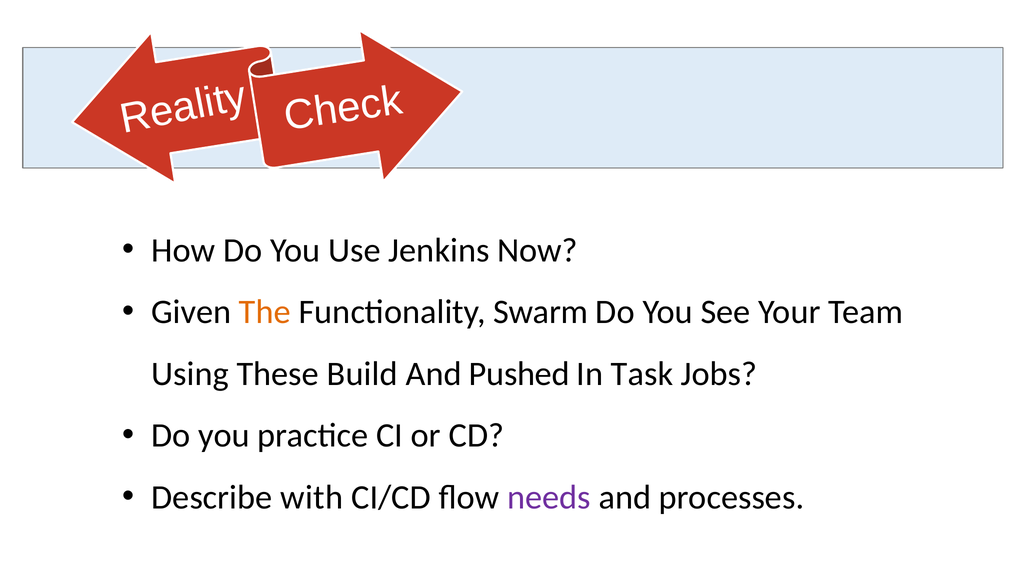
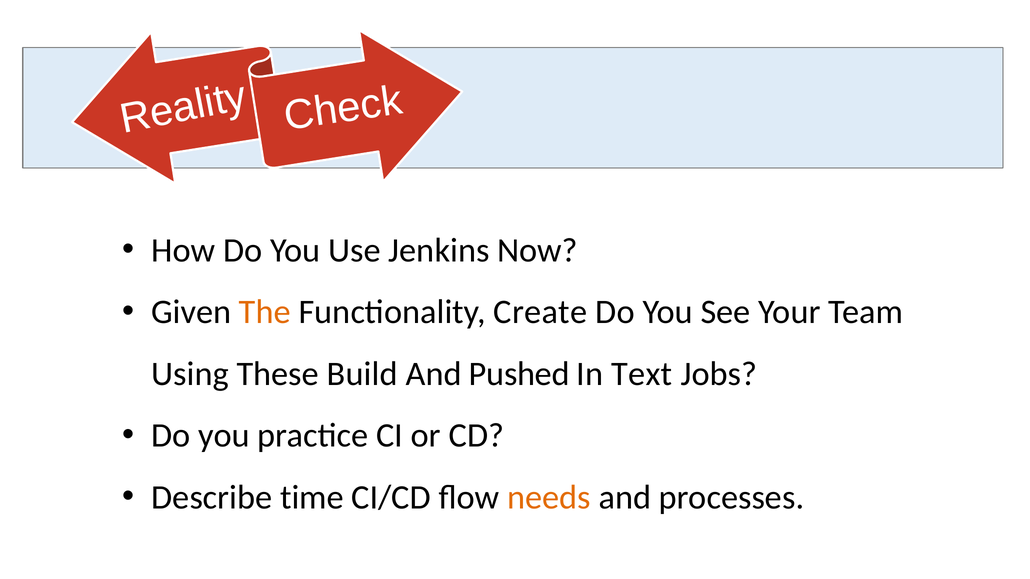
Swarm: Swarm -> Create (540, 312)
Task: Task -> Text (642, 374)
with: with -> time (312, 498)
needs colour: purple -> orange (549, 498)
